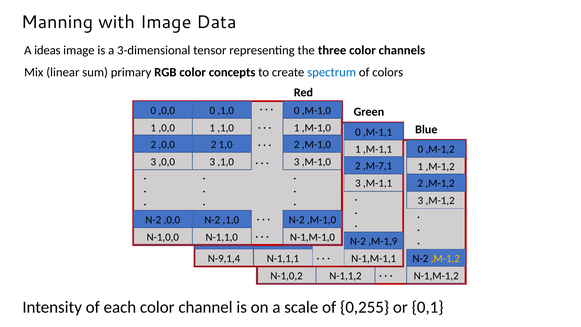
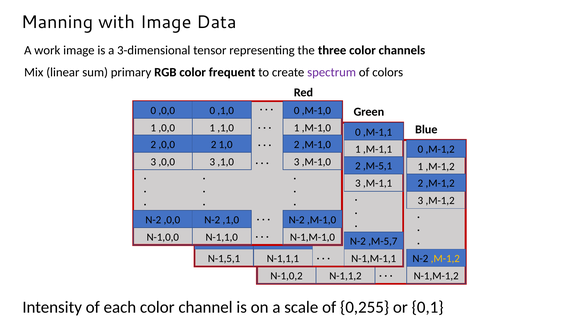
ideas: ideas -> work (47, 50)
concepts: concepts -> frequent (232, 72)
spectrum colour: blue -> purple (332, 72)
,M-7,1: ,M-7,1 -> ,M-5,1 (378, 166)
,M-1,9: ,M-1,9 -> ,M-5,7 (383, 241)
N-9,1,4: N-9,1,4 -> N-1,5,1 (224, 258)
